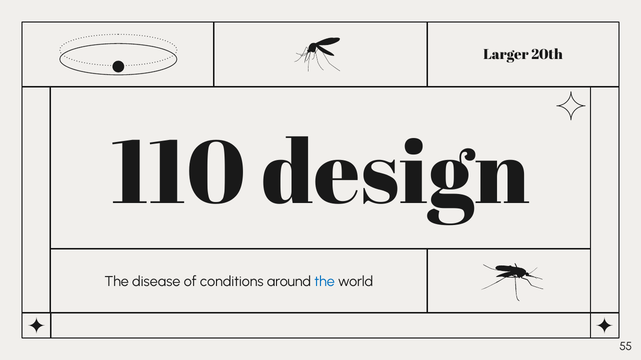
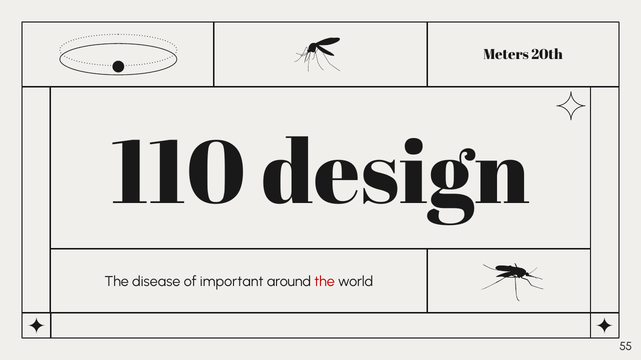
Larger: Larger -> Meters (506, 55)
conditions: conditions -> important (232, 282)
the colour: blue -> red (325, 282)
